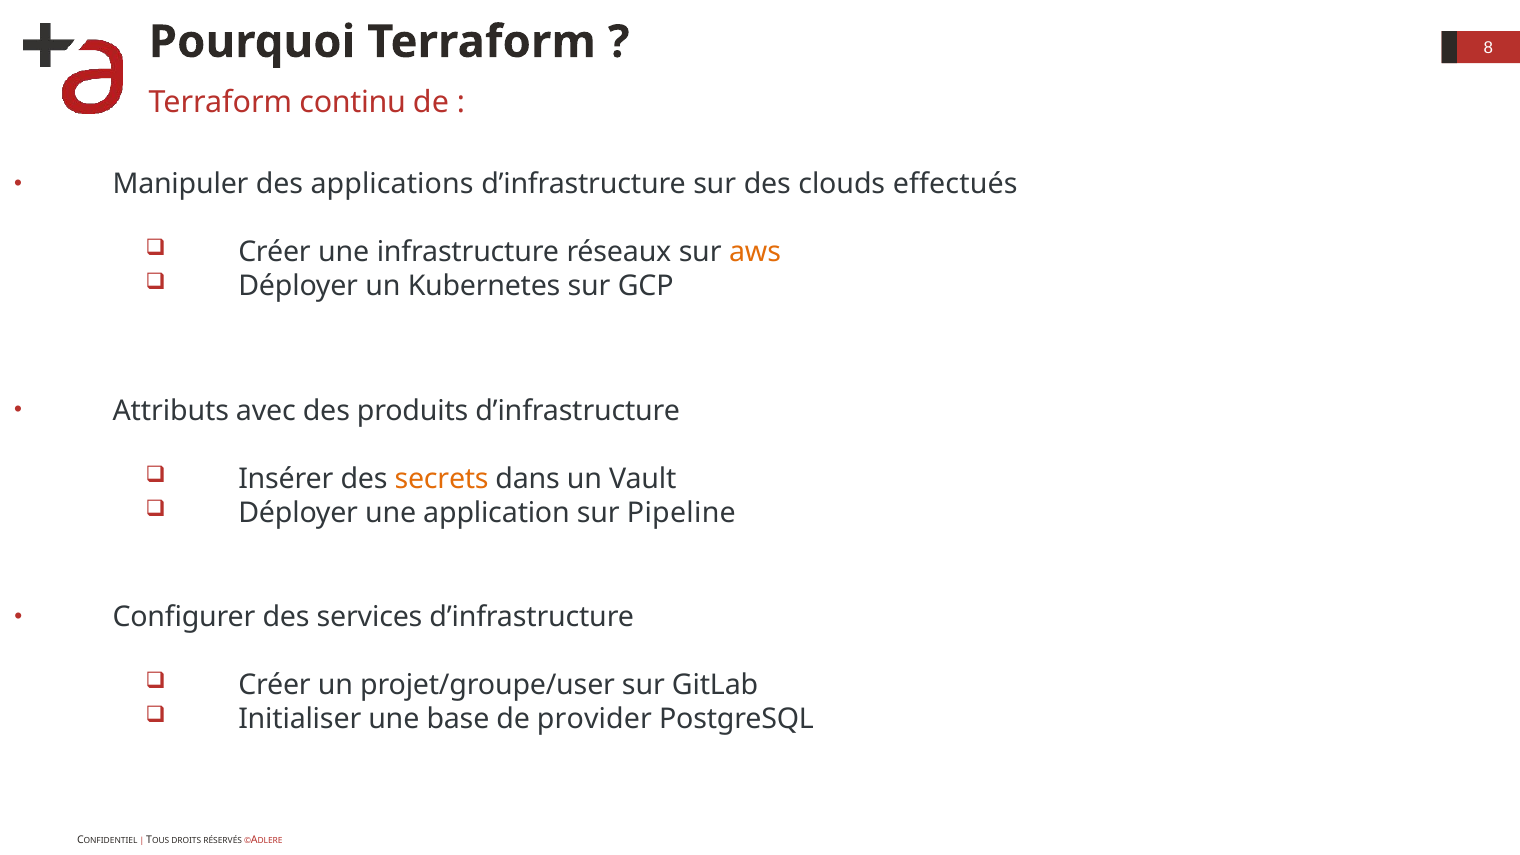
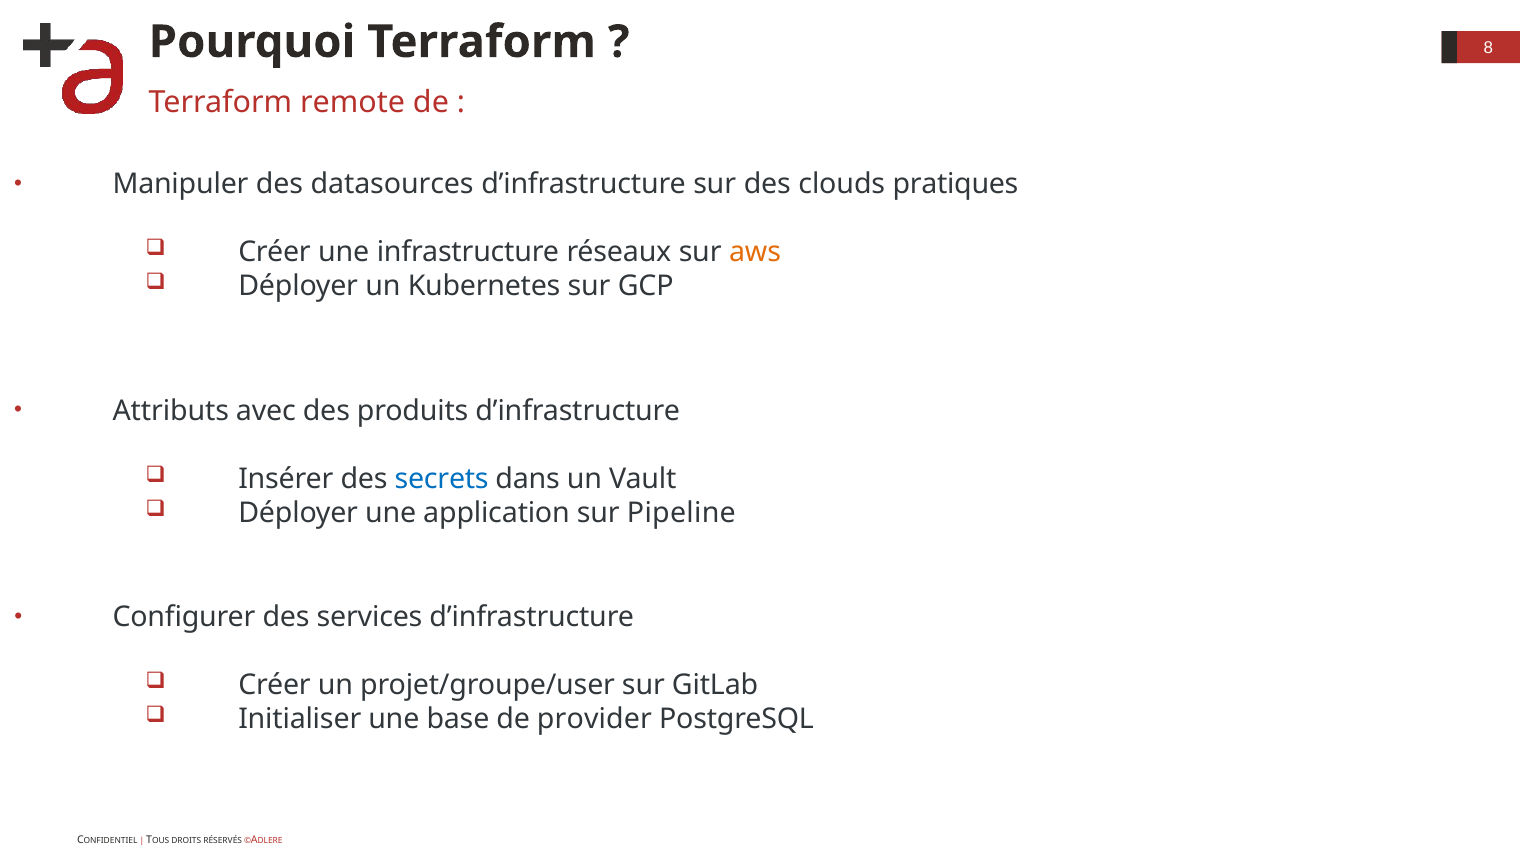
continu: continu -> remote (353, 102)
applications: applications -> datasources (392, 184)
effectués: effectués -> pratiques (955, 184)
secrets colour: orange -> blue (442, 479)
